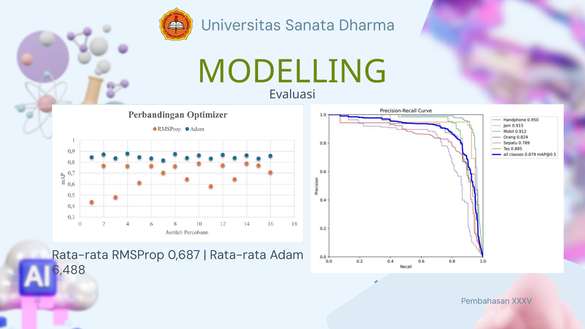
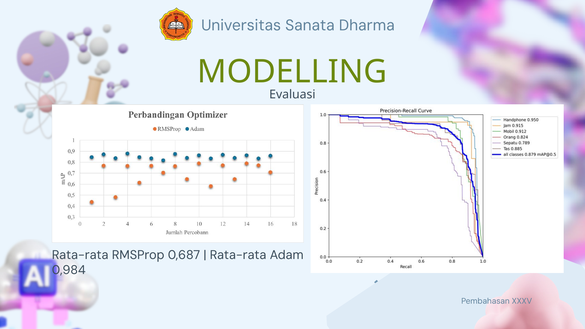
6,488: 6,488 -> 0,984 (69, 270)
